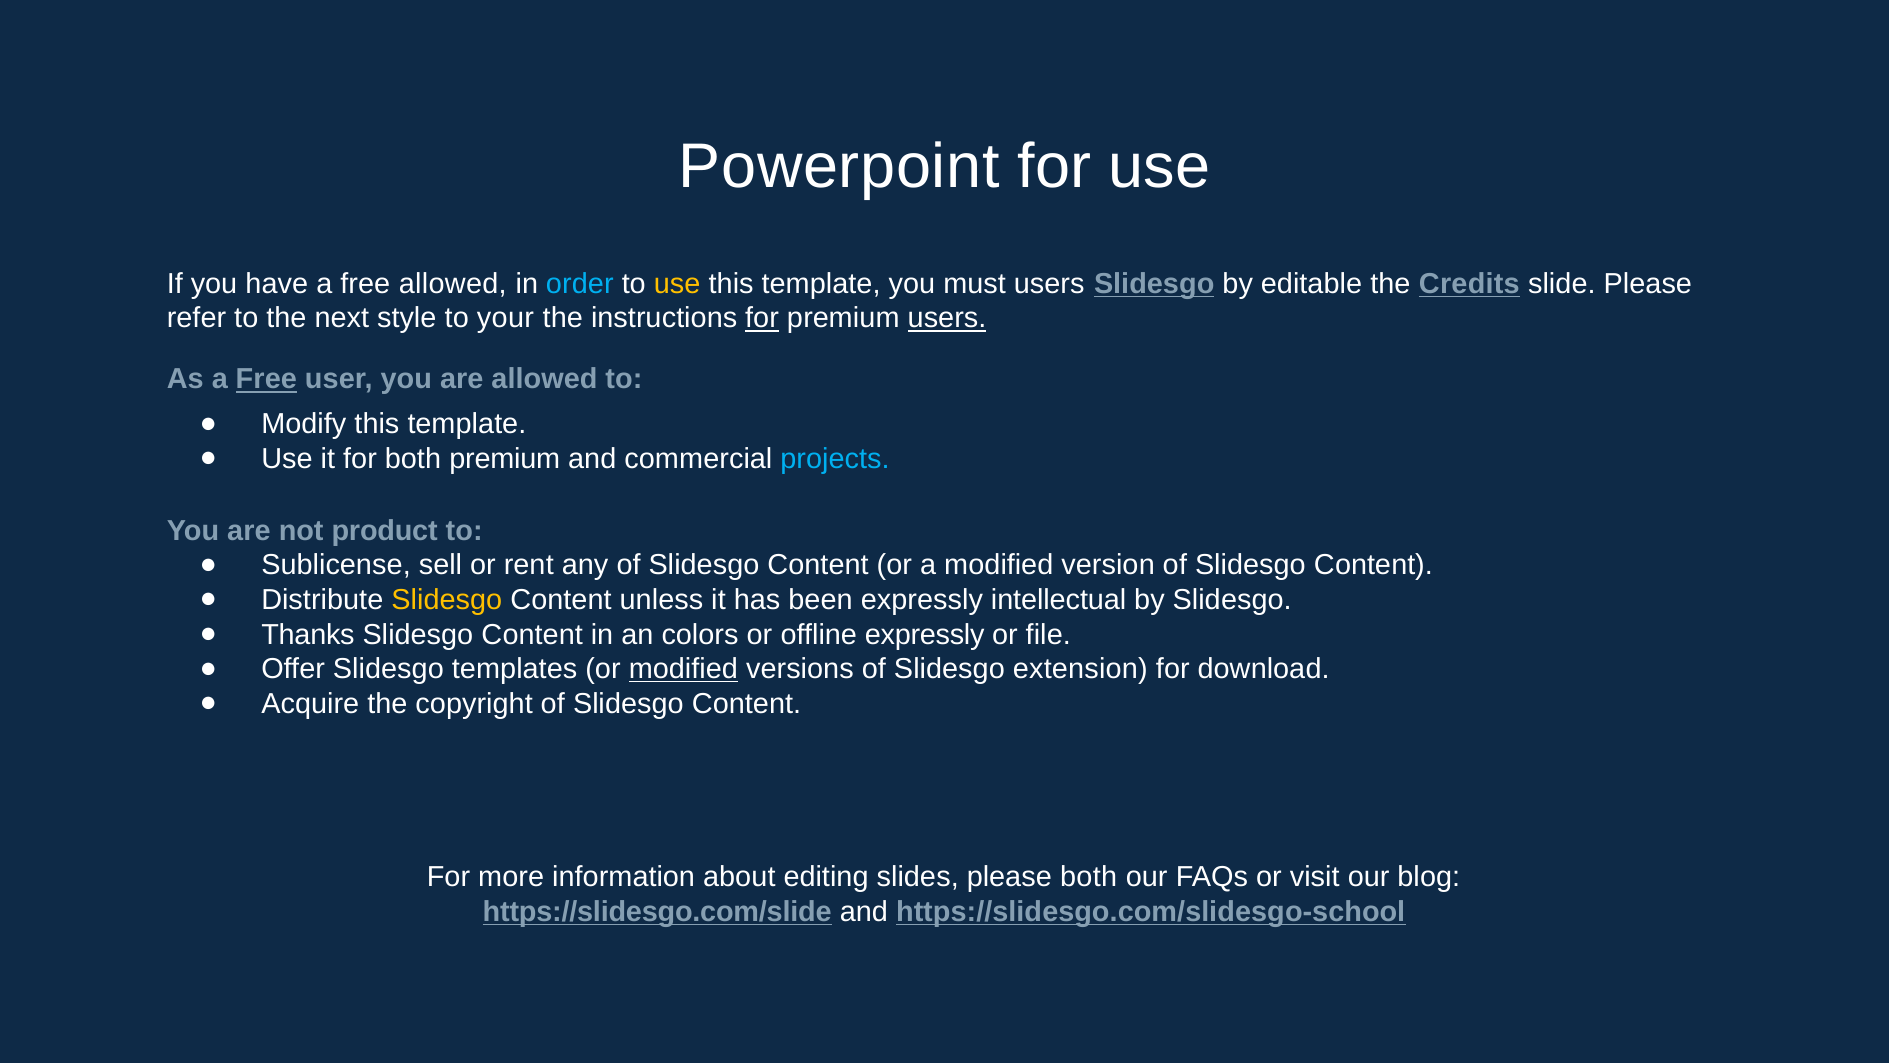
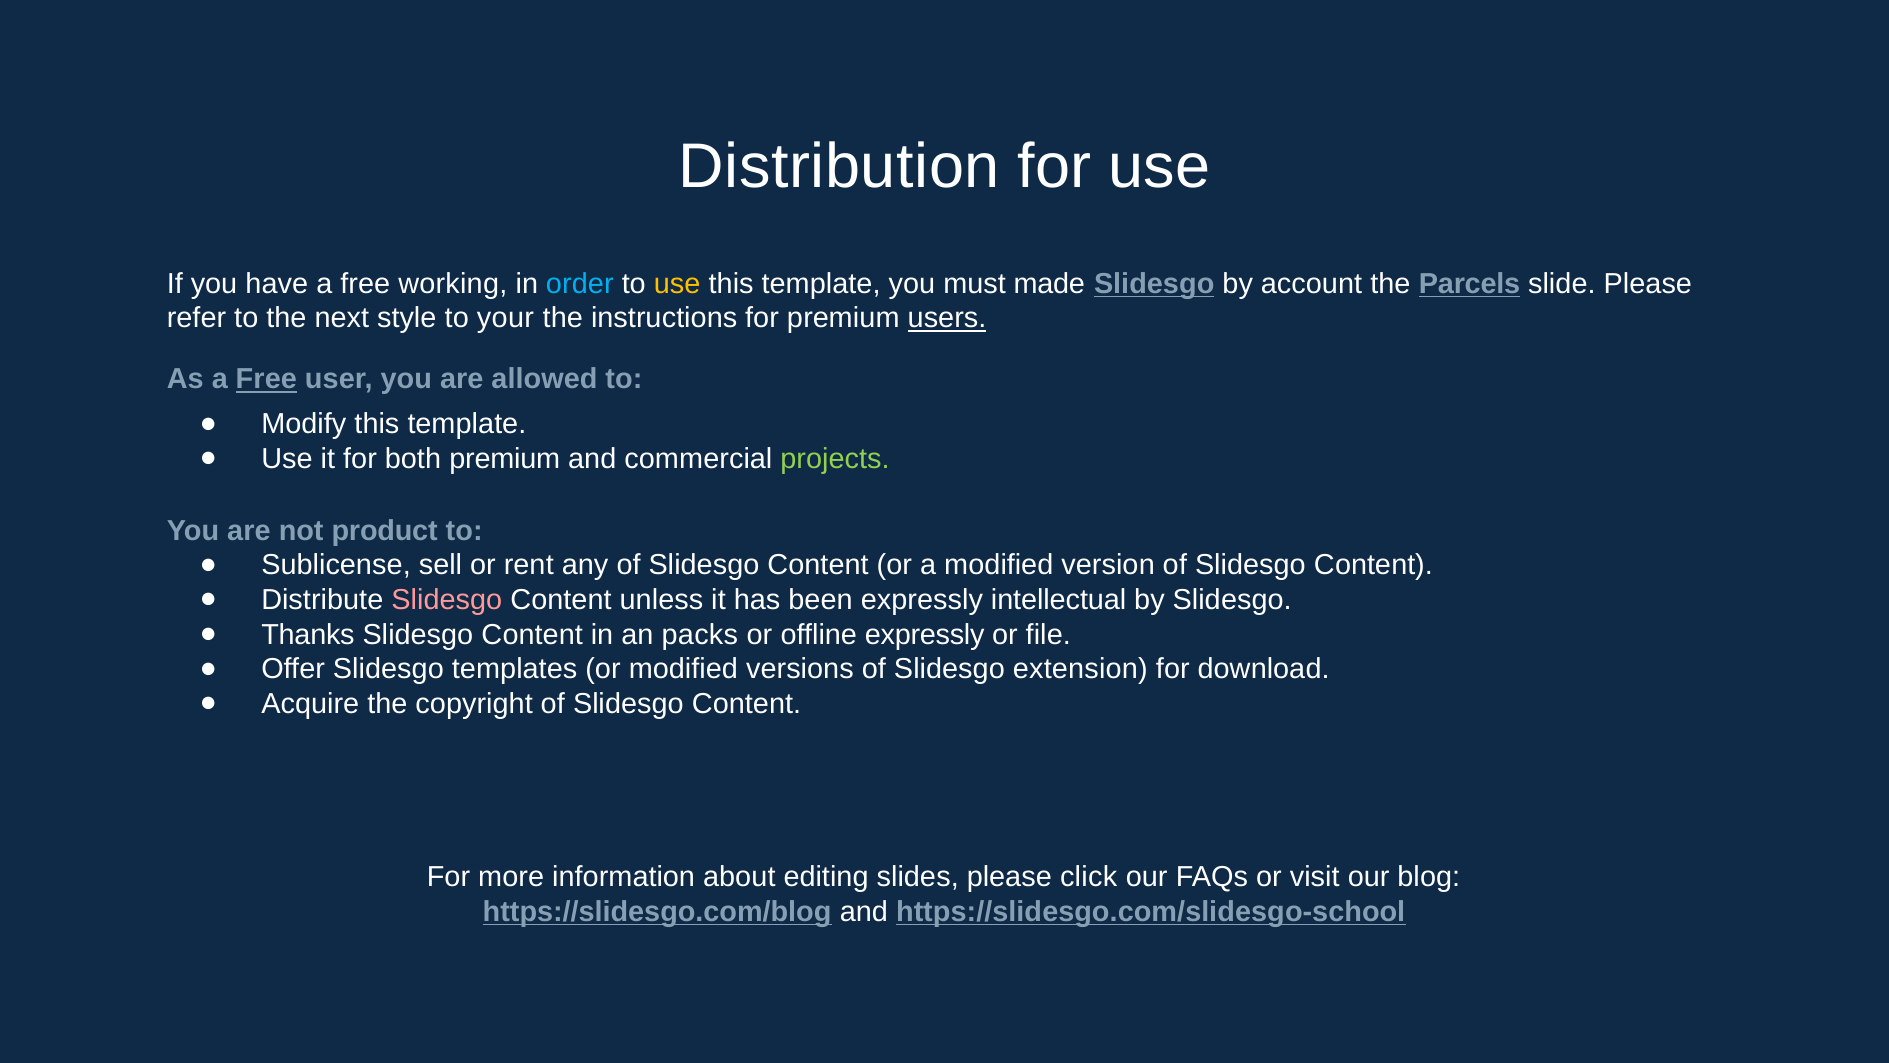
Powerpoint: Powerpoint -> Distribution (839, 167)
free allowed: allowed -> working (453, 284)
must users: users -> made (1049, 284)
editable: editable -> account (1311, 284)
Credits: Credits -> Parcels (1470, 284)
for underline: present -> none (762, 318)
projects colour: light blue -> light green (835, 459)
Slidesgo colour: yellow -> pink (447, 600)
colors: colors -> packs (700, 634)
modified underline: present -> none (683, 669)
please both: both -> click (1089, 877)
https://slidesgo.com/slide: https://slidesgo.com/slide -> https://slidesgo.com/blog (657, 912)
